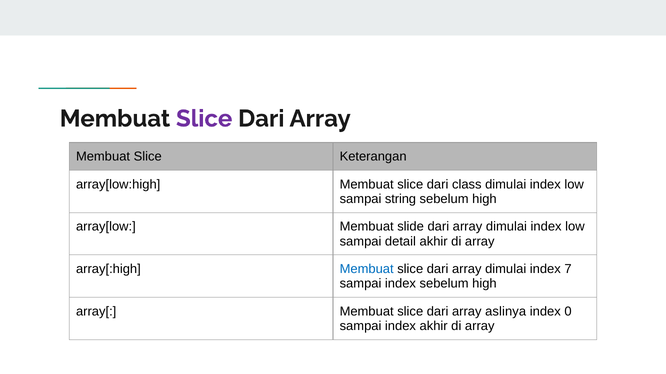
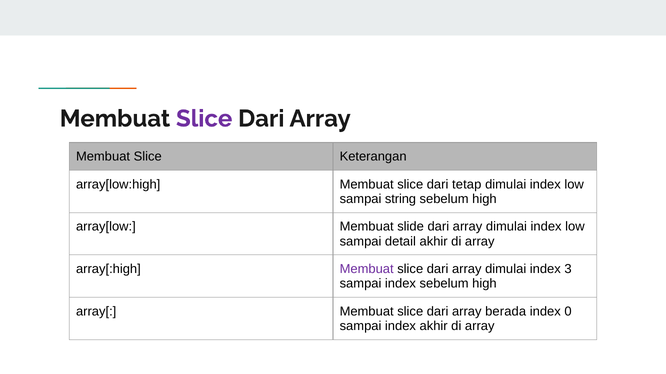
class: class -> tetap (467, 185)
Membuat colour: blue -> purple (367, 269)
7: 7 -> 3 (568, 269)
aslinya: aslinya -> berada (506, 312)
